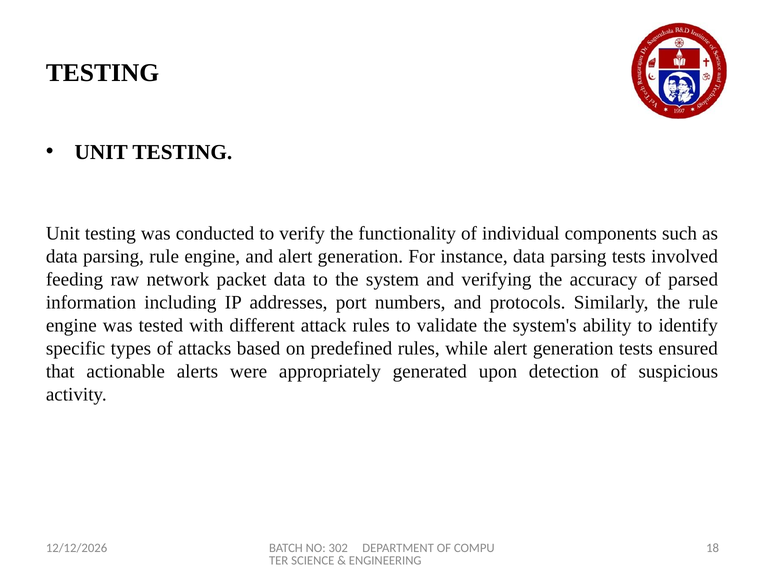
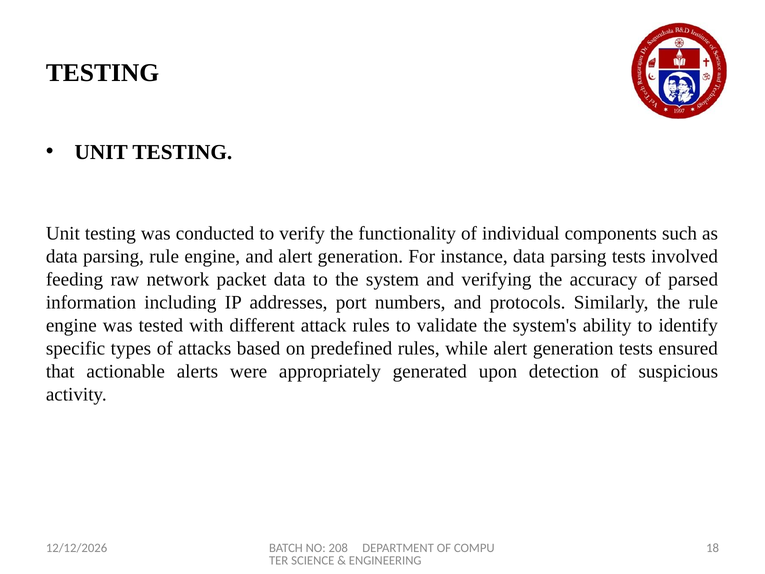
302: 302 -> 208 (338, 548)
